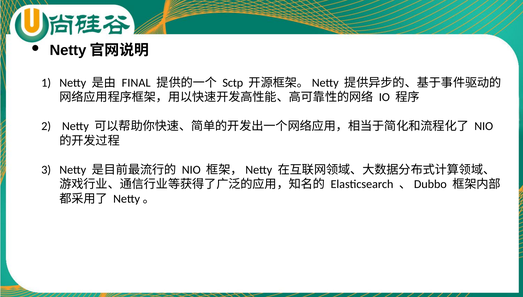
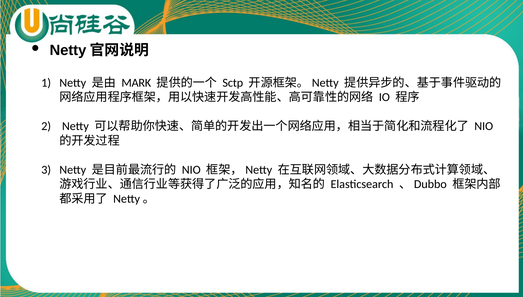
FINAL: FINAL -> MARK (136, 83)
